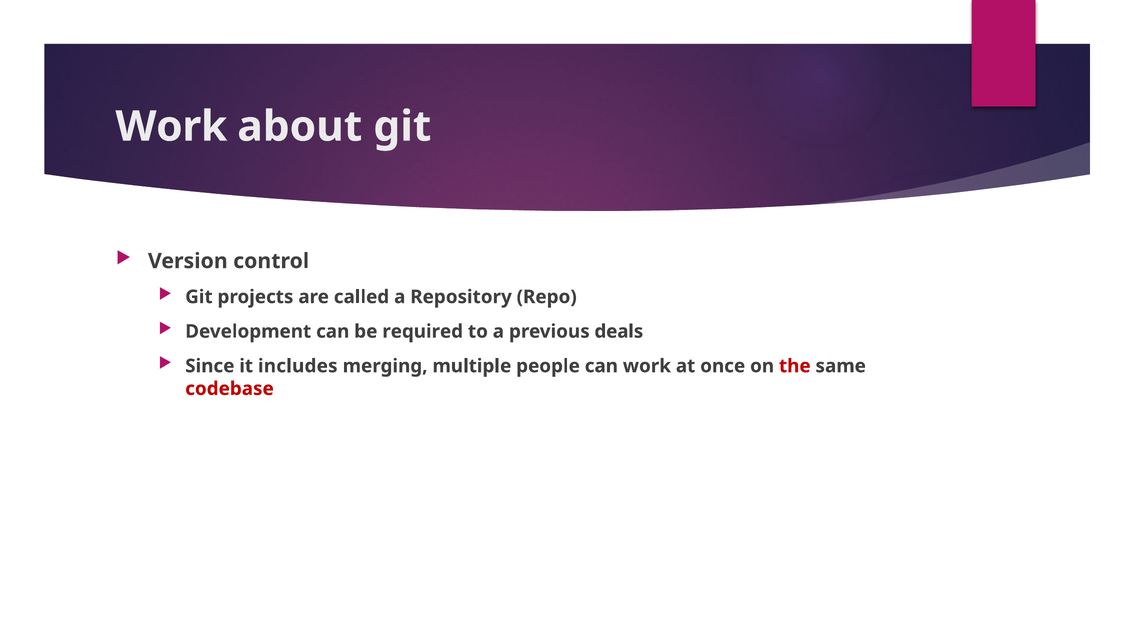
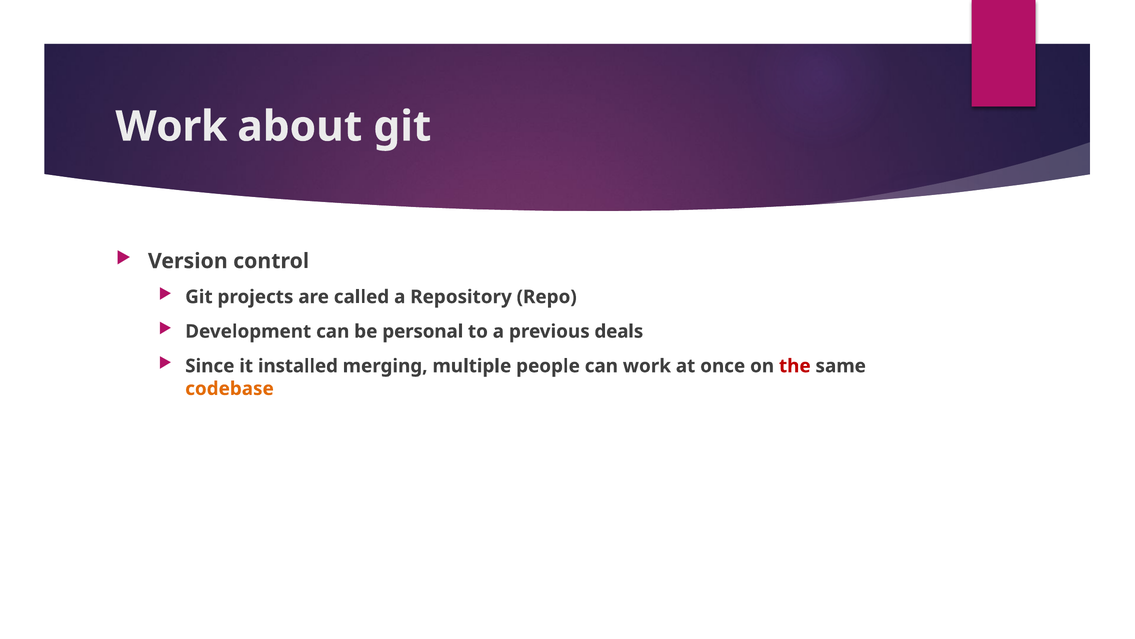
required: required -> personal (423, 331)
includes: includes -> installed (298, 366)
codebase colour: red -> orange (229, 388)
